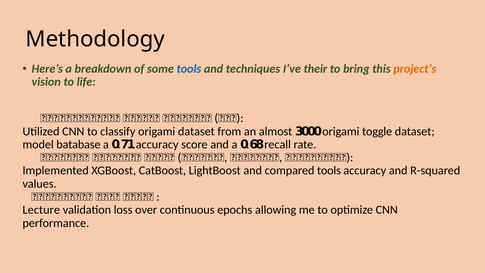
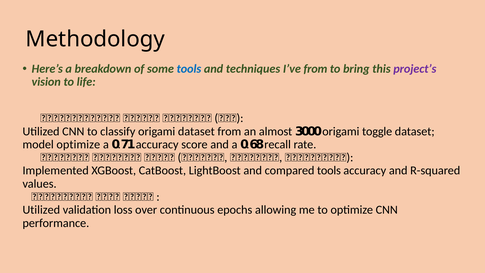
I’ve their: their -> from (315, 69)
project’s colour: orange -> purple (415, 69)
model batabase: batabase -> optimize (78, 144)
Lecture: Lecture -> Utilized (41, 210)
